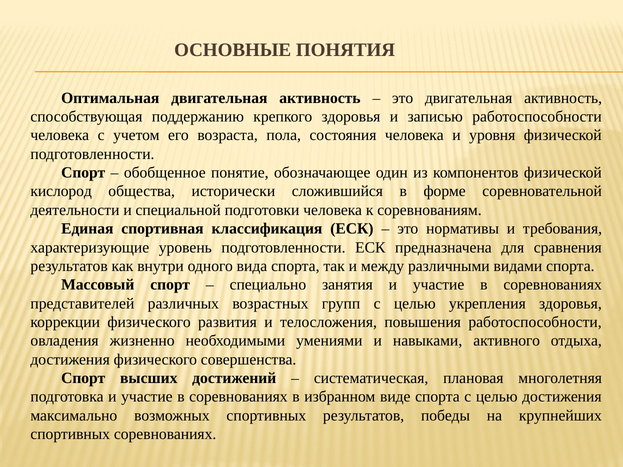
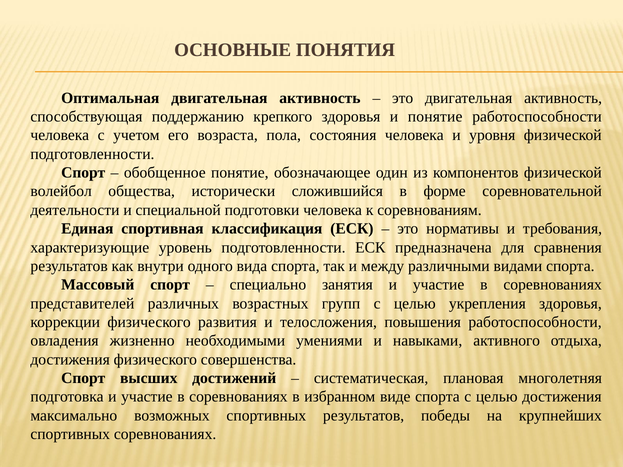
и записью: записью -> понятие (435, 117)
кислород: кислород -> волейбол (61, 191)
